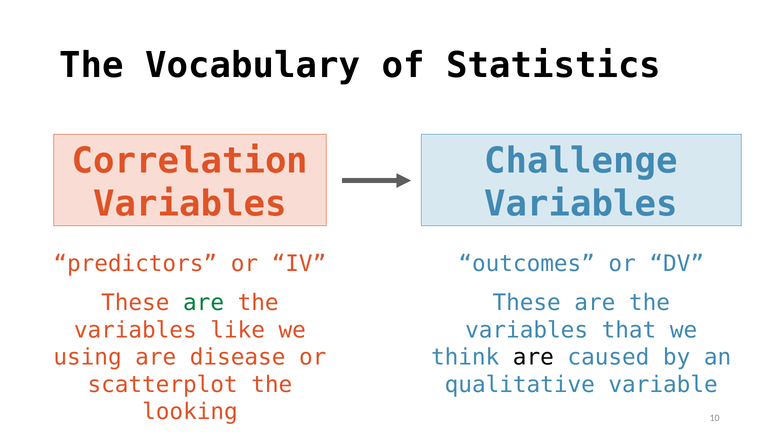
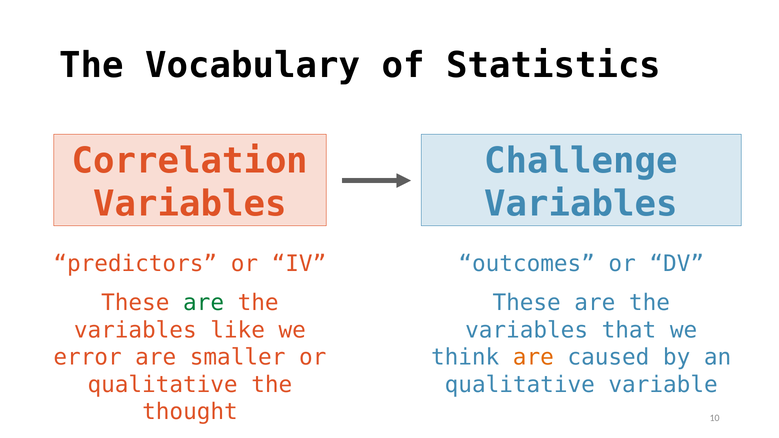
using: using -> error (88, 358)
disease: disease -> smaller (238, 358)
are colour: black -> orange (533, 358)
scatterplot: scatterplot -> qualitative (163, 385)
looking: looking -> thought (190, 412)
